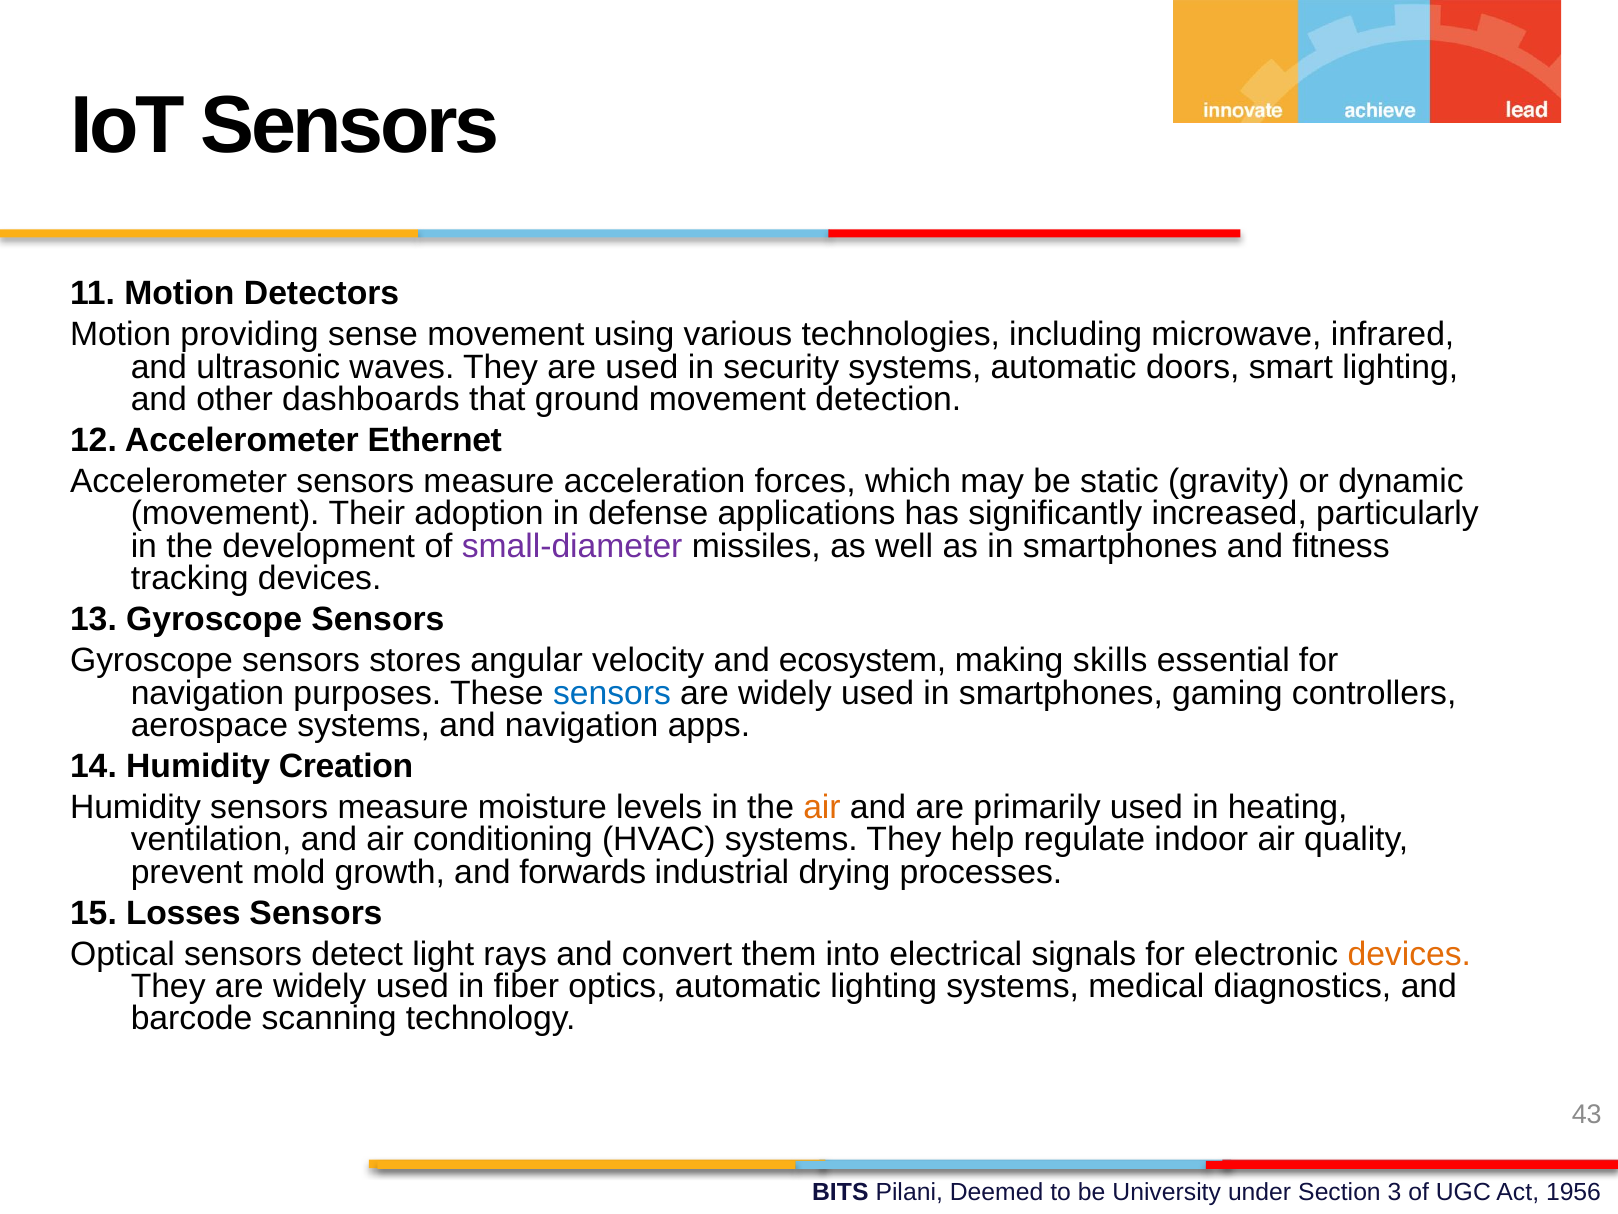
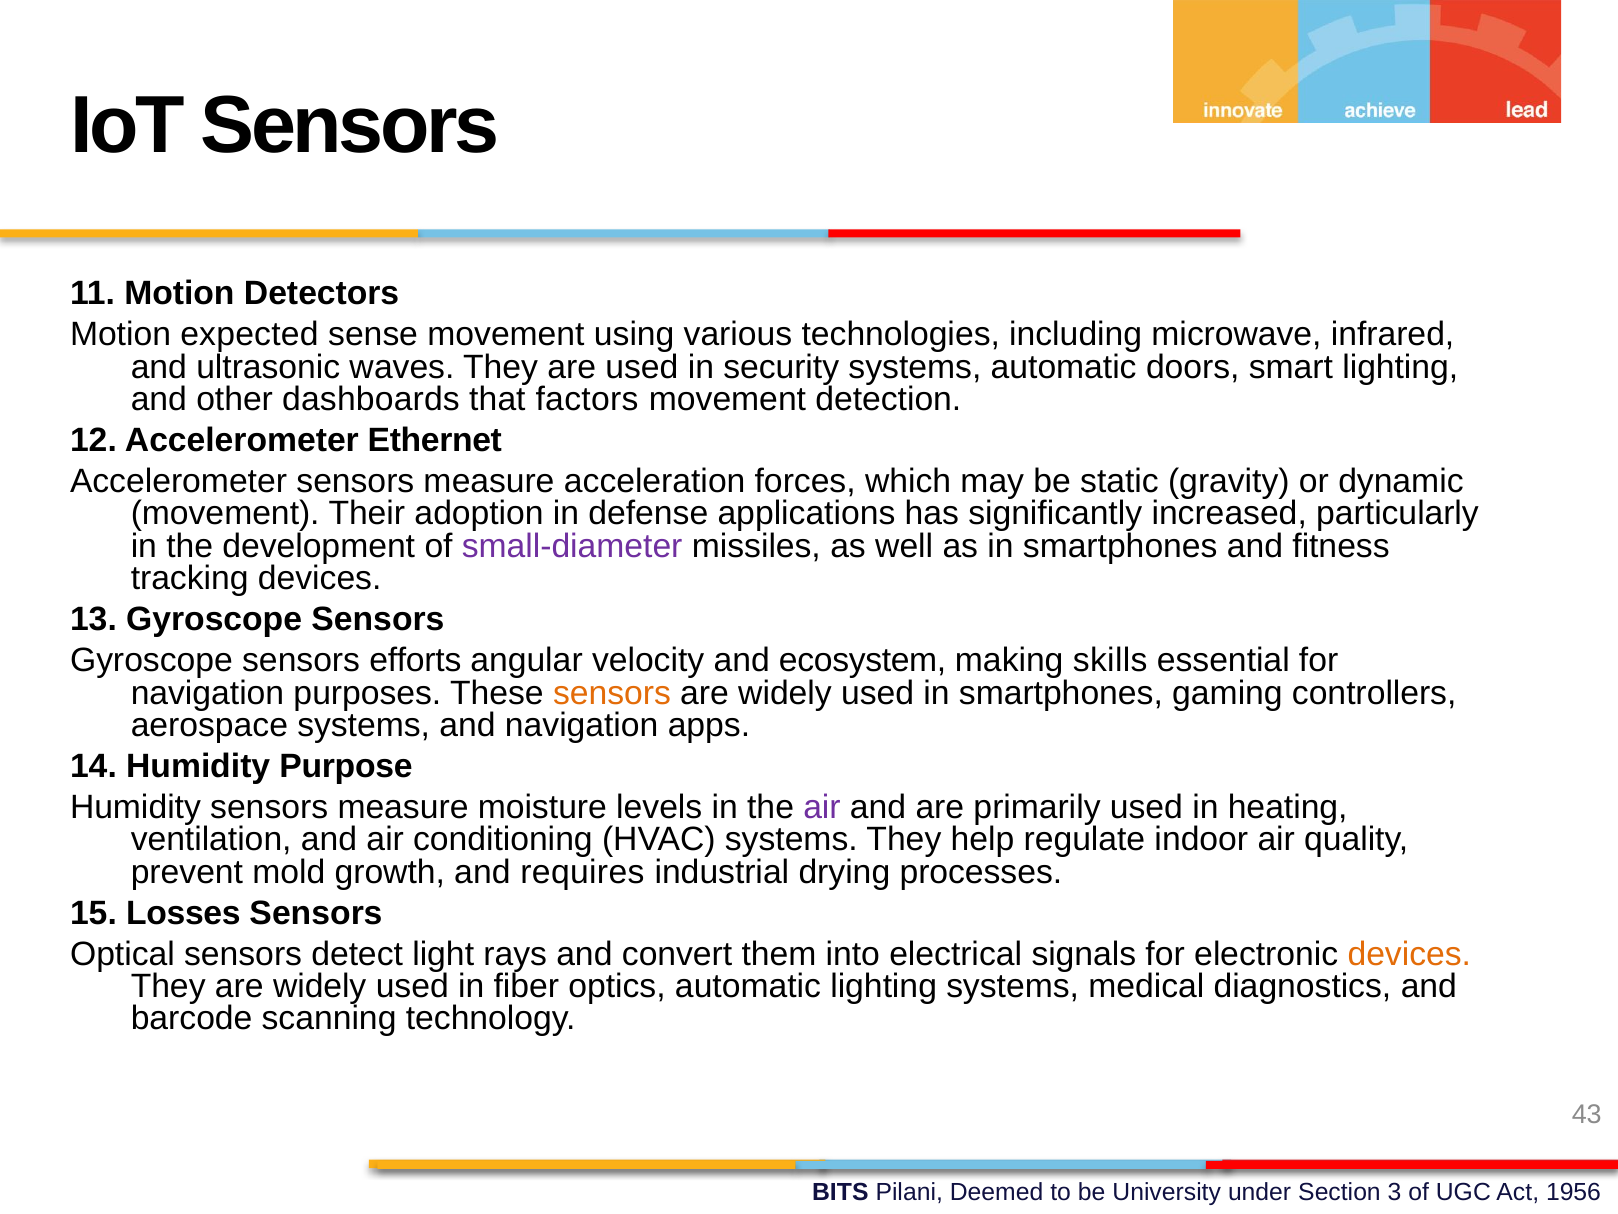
providing: providing -> expected (249, 335)
ground: ground -> factors (587, 399)
stores: stores -> efforts (415, 660)
sensors colour: blue -> orange (612, 693)
Creation: Creation -> Purpose (346, 766)
air colour: orange -> purple (822, 807)
forwards: forwards -> requires (582, 872)
